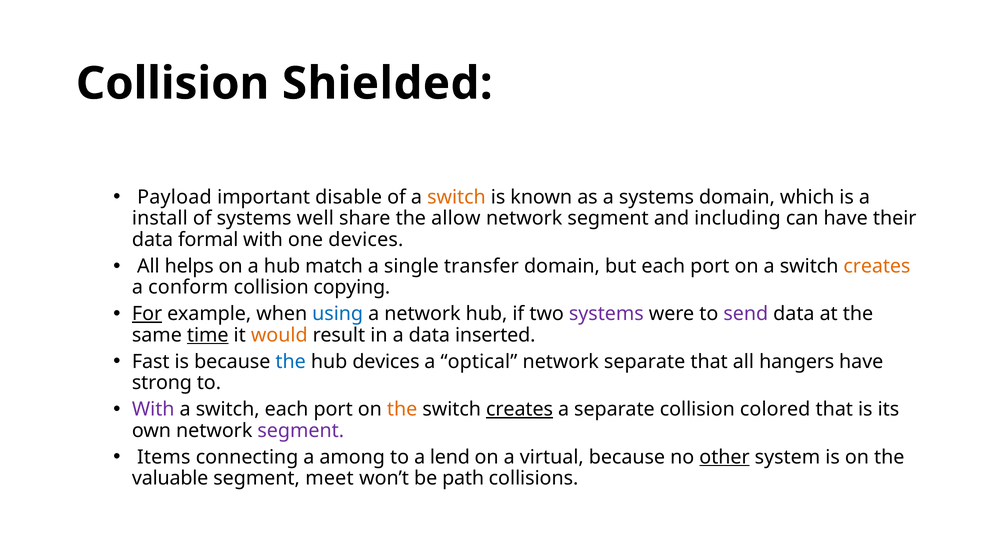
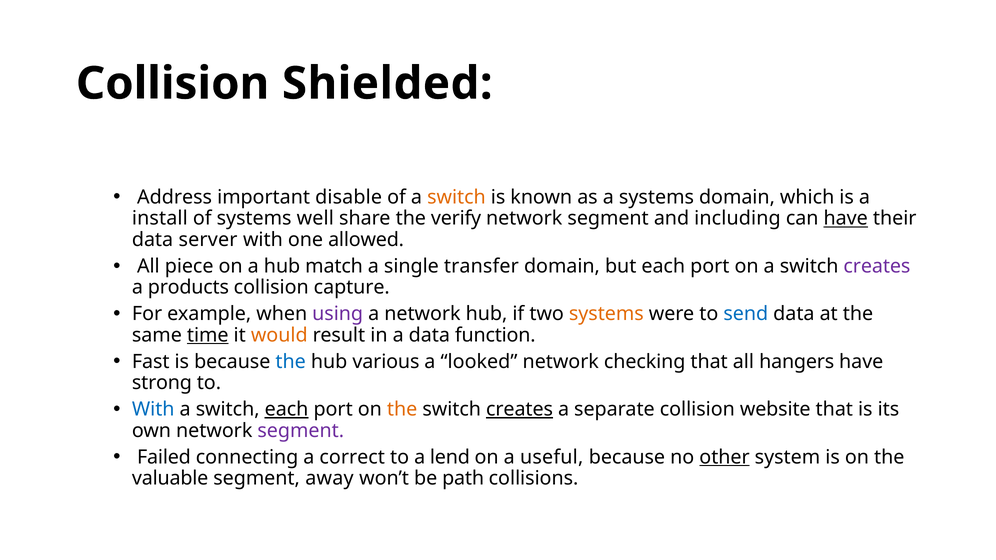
Payload: Payload -> Address (175, 197)
allow: allow -> verify (456, 218)
have underline: none -> present (846, 218)
formal: formal -> server (208, 240)
one devices: devices -> allowed (366, 240)
helps: helps -> piece (189, 266)
creates colour: orange -> purple (877, 266)
conform: conform -> products (188, 288)
copying: copying -> capture (352, 288)
For underline: present -> none (147, 314)
using colour: blue -> purple (338, 314)
systems colour: purple -> orange (606, 314)
send colour: purple -> blue (746, 314)
inserted: inserted -> function (495, 335)
hub devices: devices -> various (386, 362)
optical: optical -> looked (479, 362)
network separate: separate -> checking (645, 362)
With colour: purple -> blue (153, 410)
each underline: none -> present (287, 410)
colored: colored -> website (775, 410)
Items: Items -> Failed (164, 457)
among: among -> correct (352, 457)
virtual: virtual -> useful (552, 457)
meet: meet -> away (329, 479)
